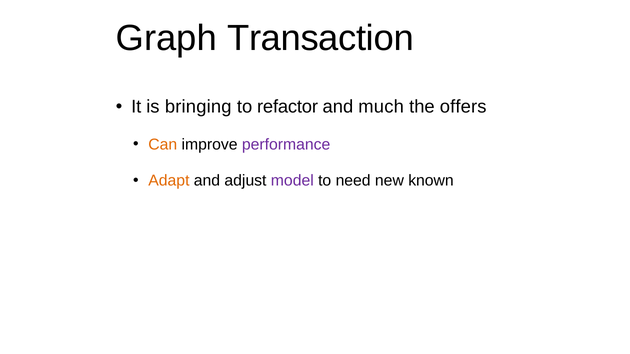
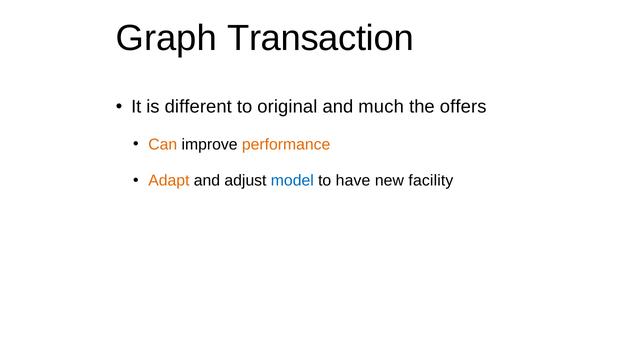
bringing: bringing -> different (198, 107)
refactor: refactor -> original (287, 107)
performance colour: purple -> orange (286, 145)
model colour: purple -> blue (292, 181)
need: need -> have (353, 181)
known: known -> facility (431, 181)
